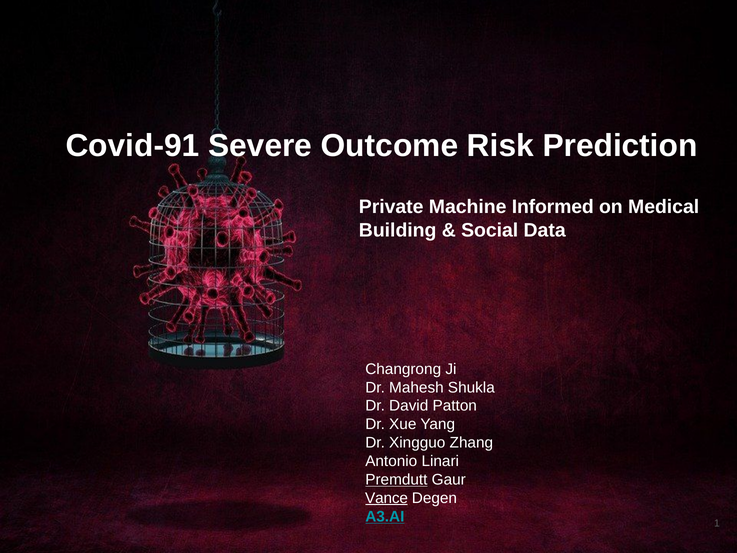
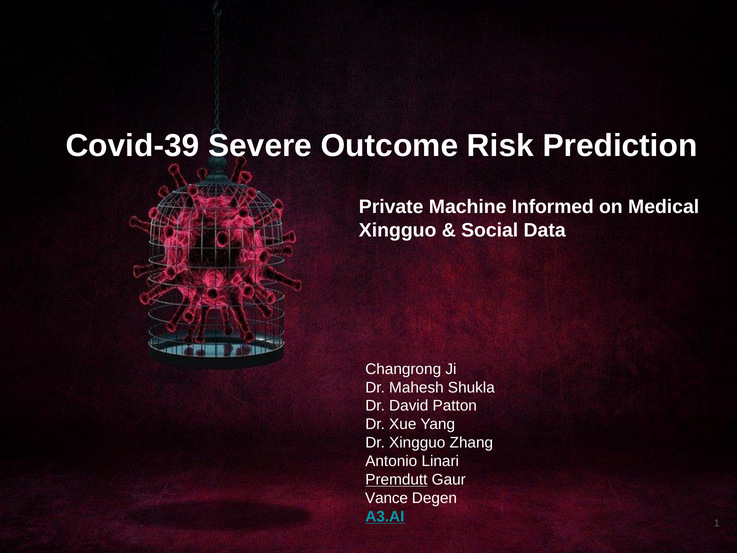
Covid-91: Covid-91 -> Covid-39 (132, 146)
Building: Building -> Xingguo (398, 230)
Vance underline: present -> none (387, 498)
